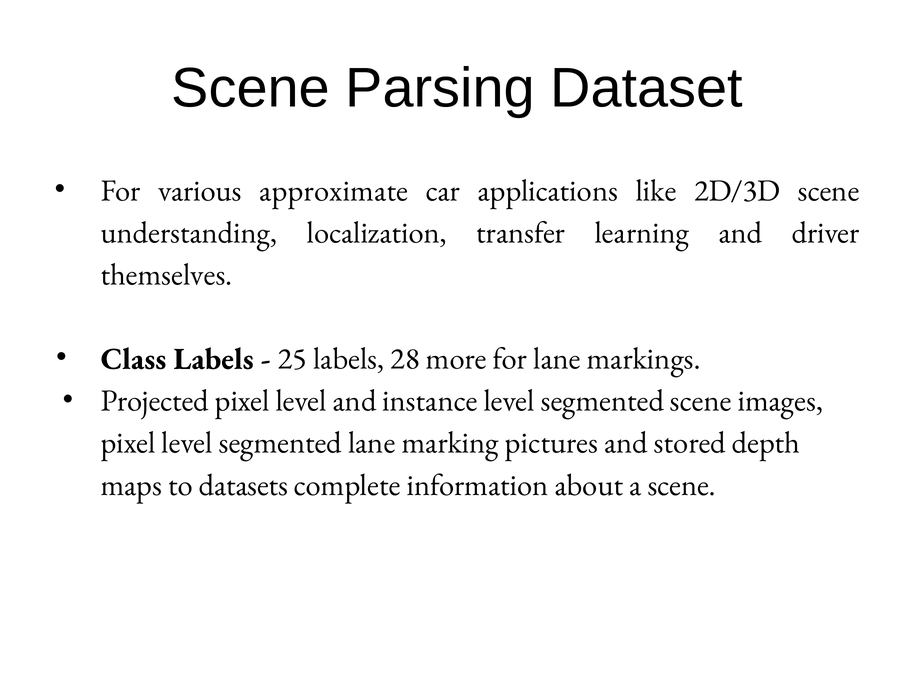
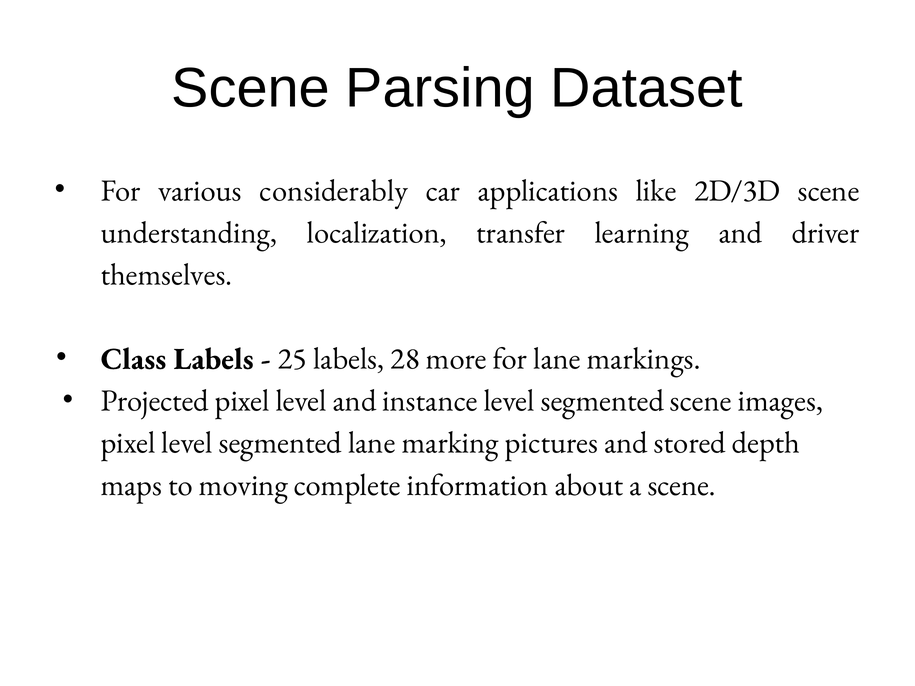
approximate: approximate -> considerably (334, 191)
datasets: datasets -> moving (243, 485)
